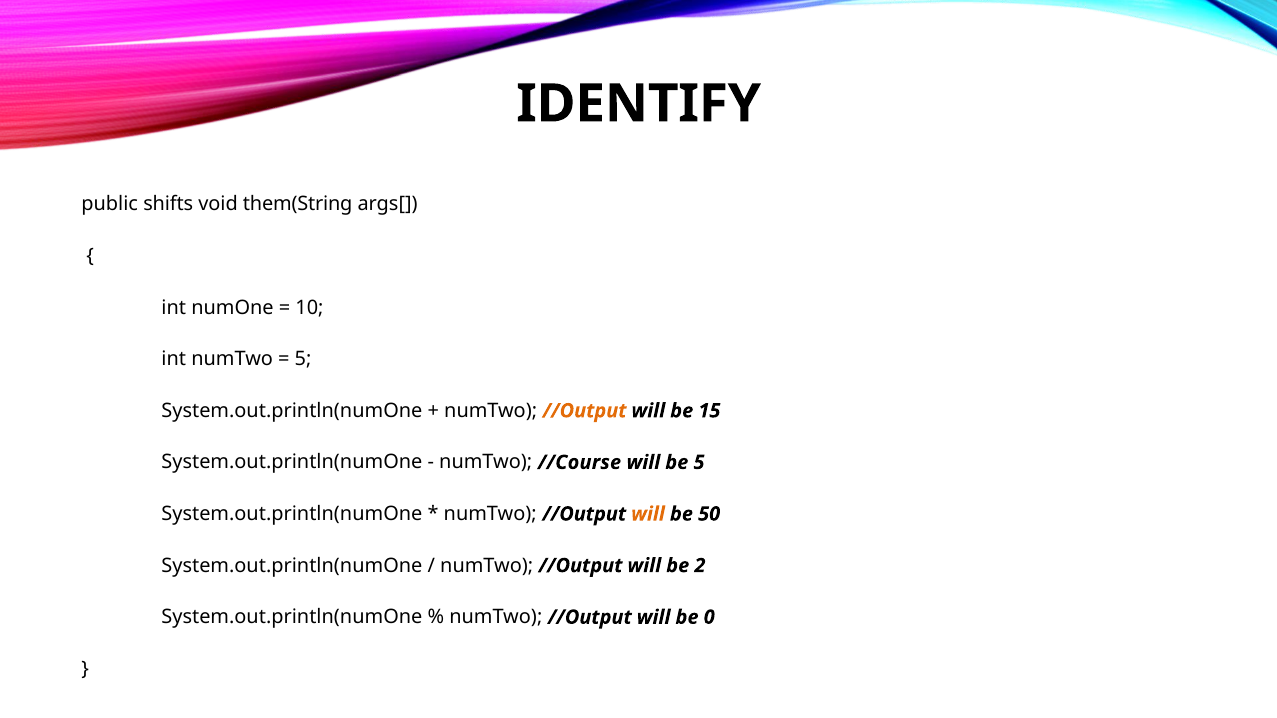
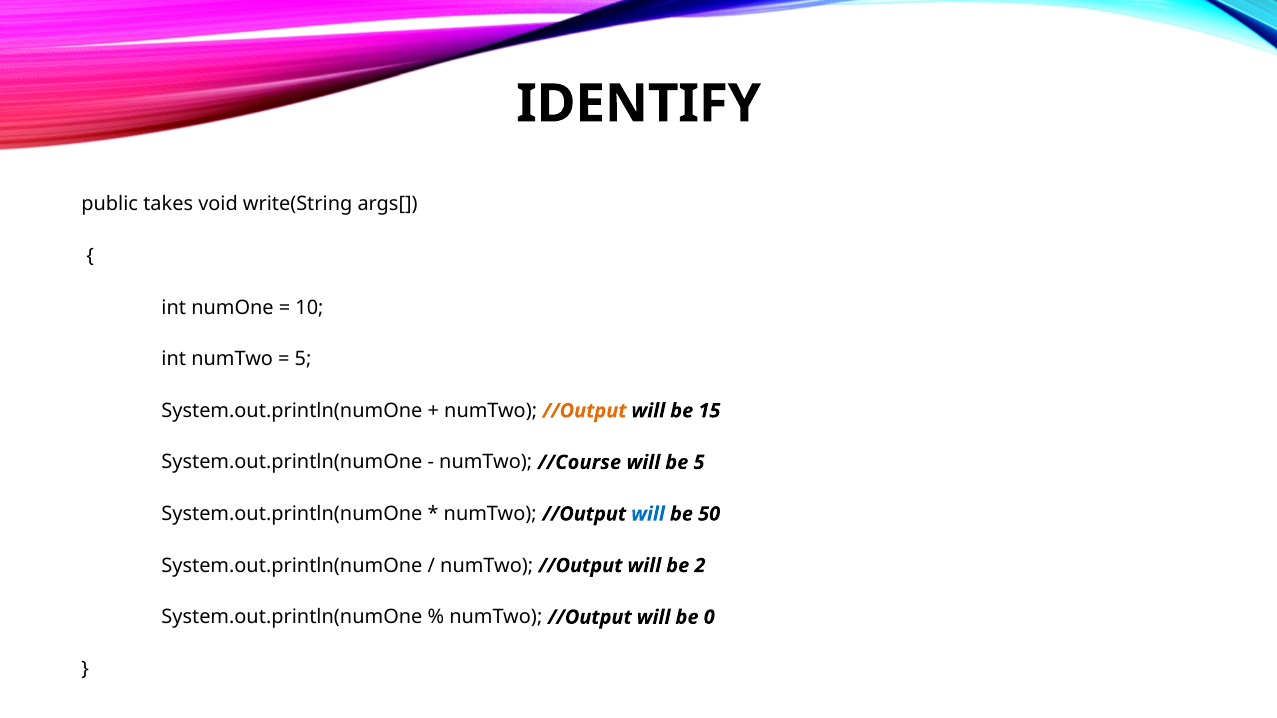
shifts: shifts -> takes (168, 204)
them(String: them(String -> write(String (298, 204)
will colour: orange -> blue (648, 514)
